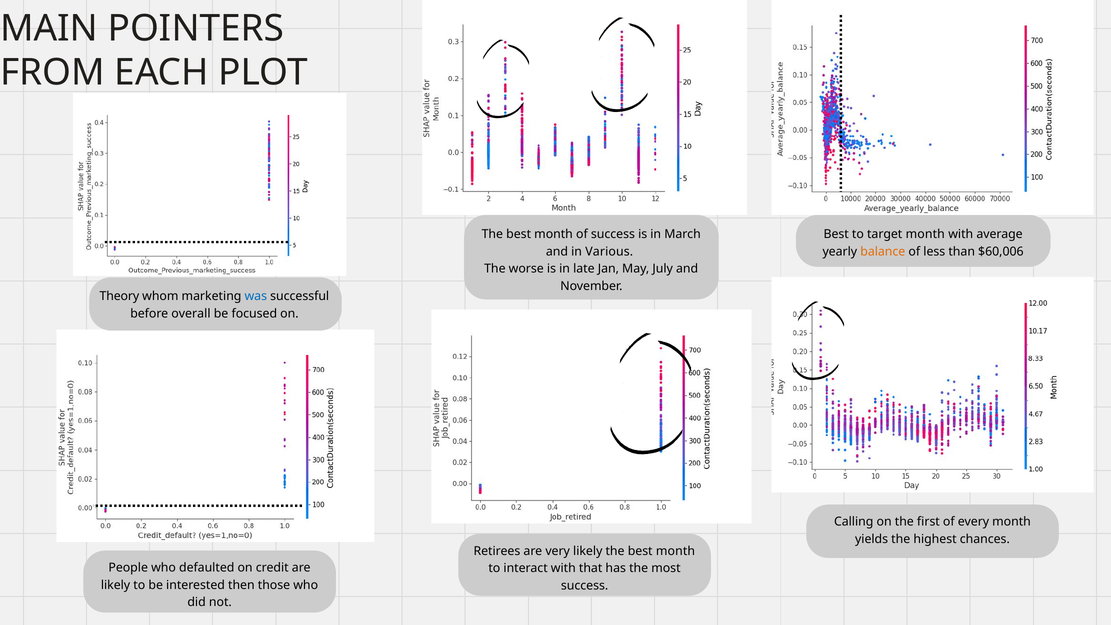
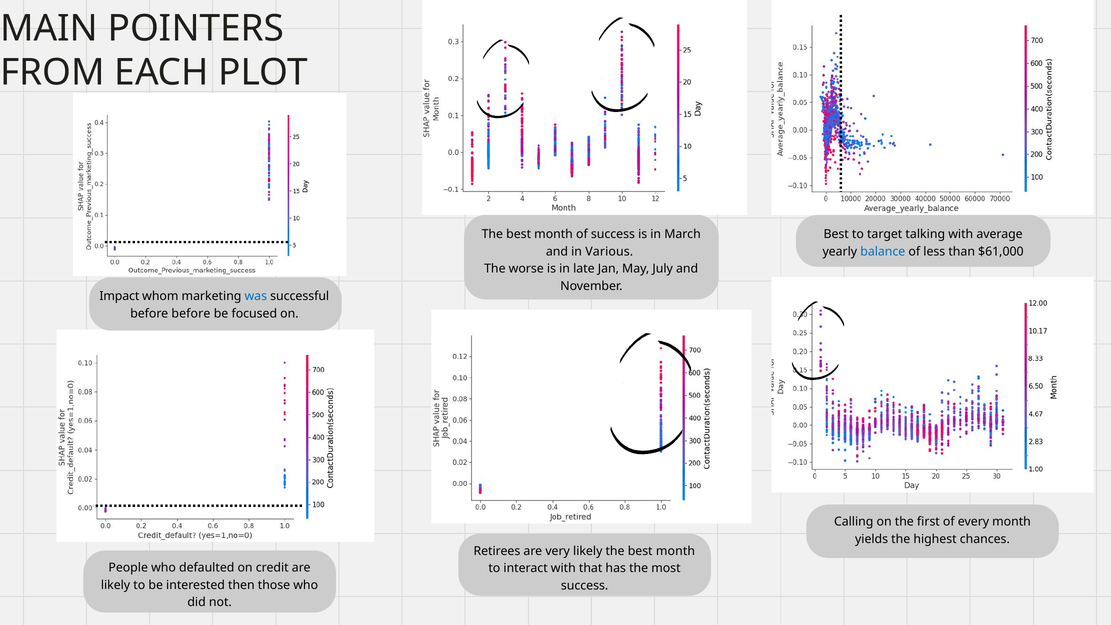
target month: month -> talking (925, 234)
balance colour: orange -> blue (883, 252)
$60,006: $60,006 -> $61,000 (1001, 252)
Theory: Theory -> Impact (119, 296)
before overall: overall -> before (191, 314)
